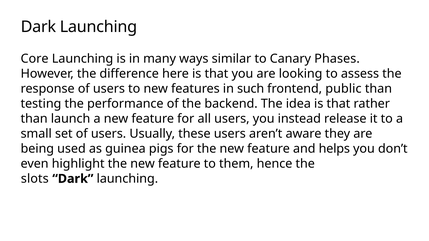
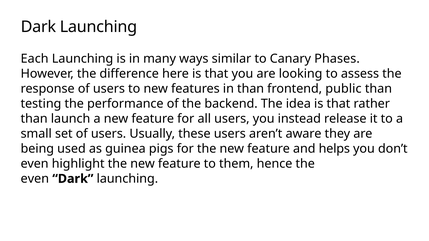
Core: Core -> Each (35, 59)
in such: such -> than (251, 89)
slots: slots -> even (35, 179)
